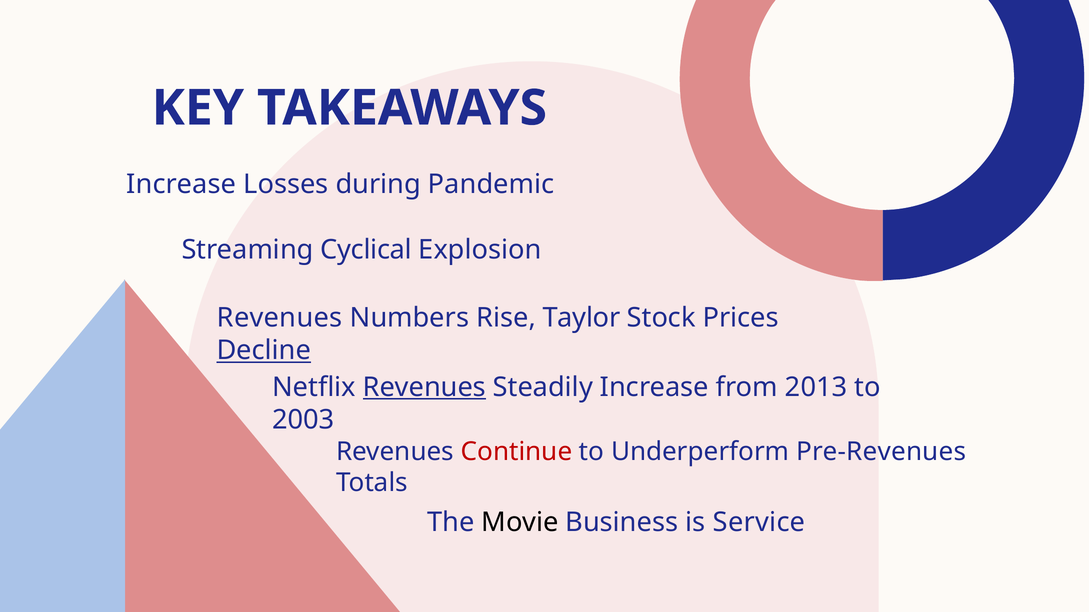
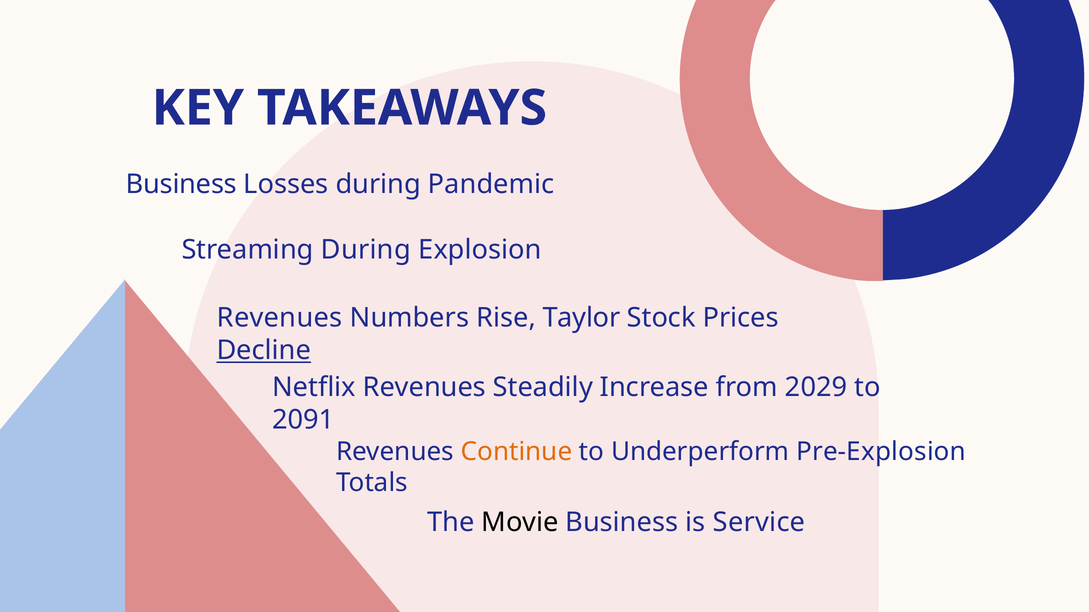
Increase: Increase -> Business (181, 185)
Streaming Cyclical: Cyclical -> During (366, 250)
Revenues underline: present -> none (424, 387)
2013: 2013 -> 2029 (816, 387)
2003: 2003 -> 2091 (303, 420)
Continue colour: red -> orange (516, 452)
Pre-Revenues: Pre-Revenues -> Pre-Explosion (881, 452)
